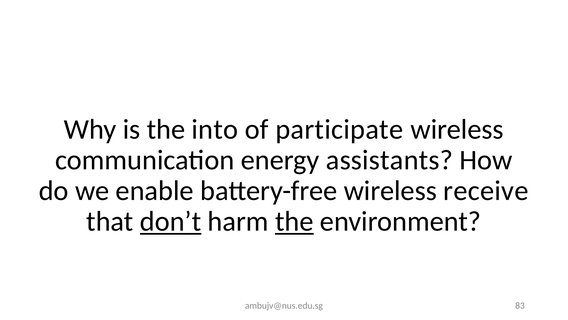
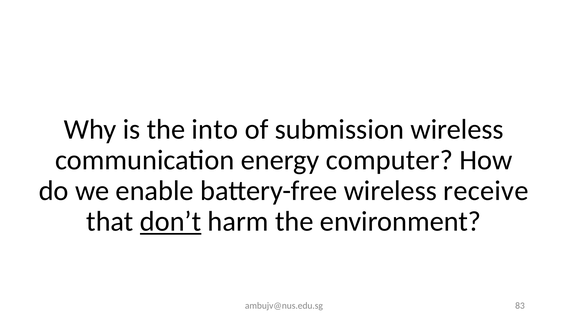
participate: participate -> submission (339, 129)
assistants: assistants -> computer (389, 160)
the underline: present -> none (294, 221)
